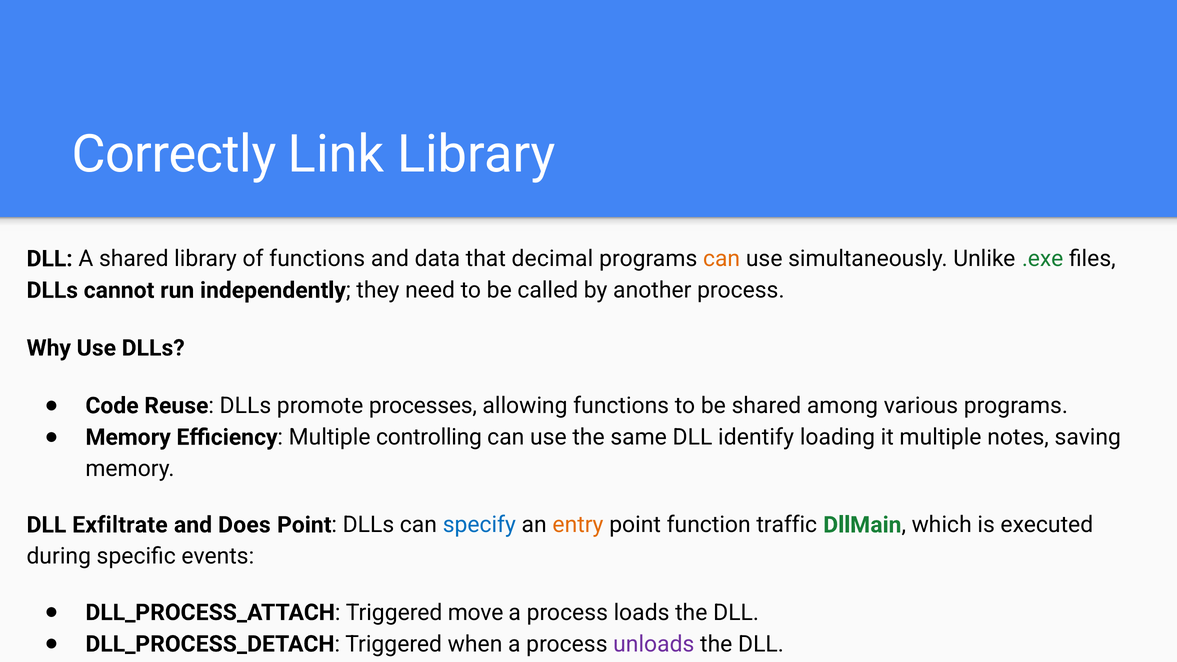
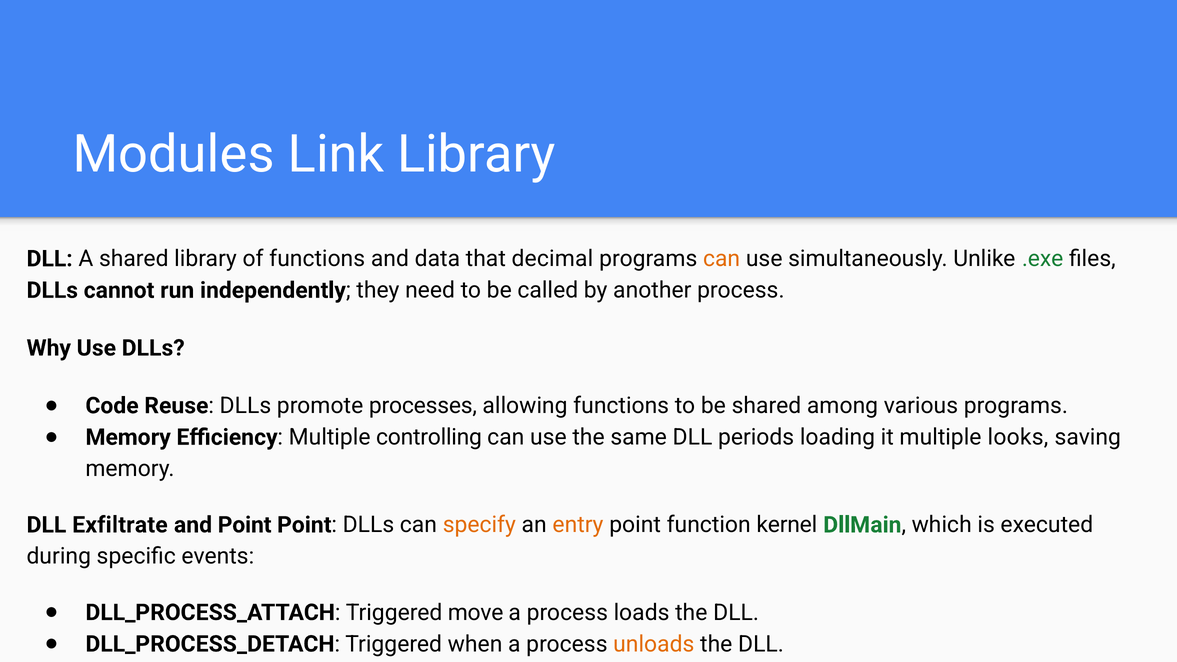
Correctly: Correctly -> Modules (174, 154)
identify: identify -> periods (756, 437)
notes: notes -> looks (1018, 437)
and Does: Does -> Point (245, 525)
specify colour: blue -> orange (479, 525)
traffic: traffic -> kernel (787, 525)
unloads colour: purple -> orange (654, 644)
